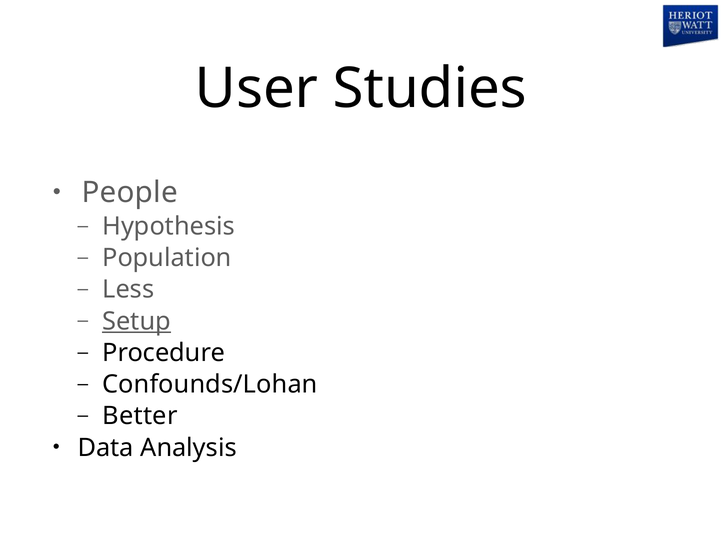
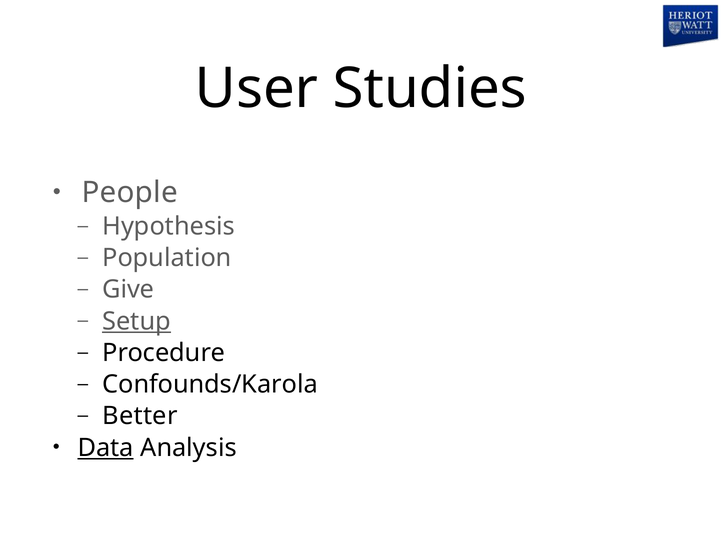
Less: Less -> Give (128, 290)
Confounds/Lohan: Confounds/Lohan -> Confounds/Karola (210, 385)
Data underline: none -> present (106, 448)
